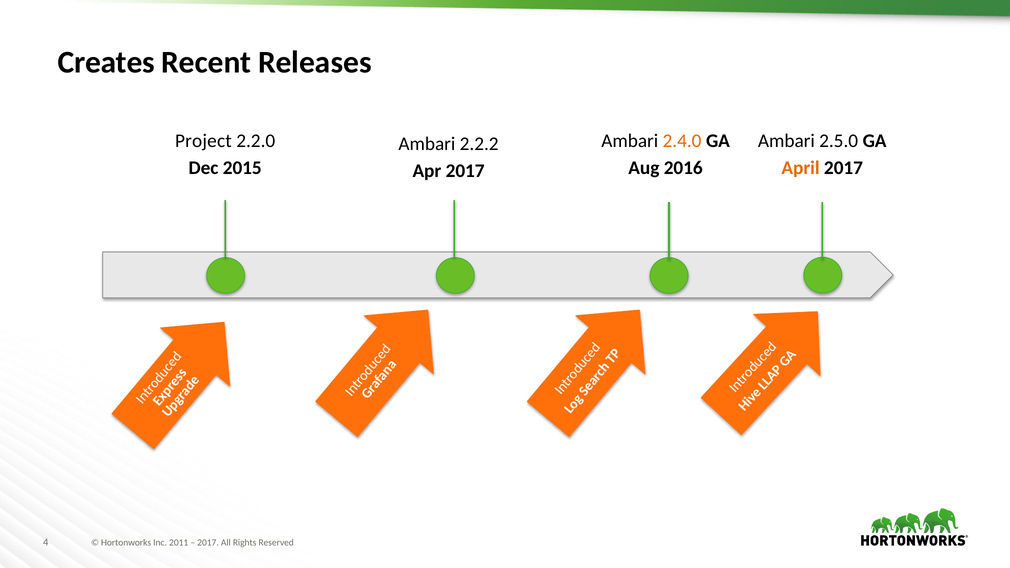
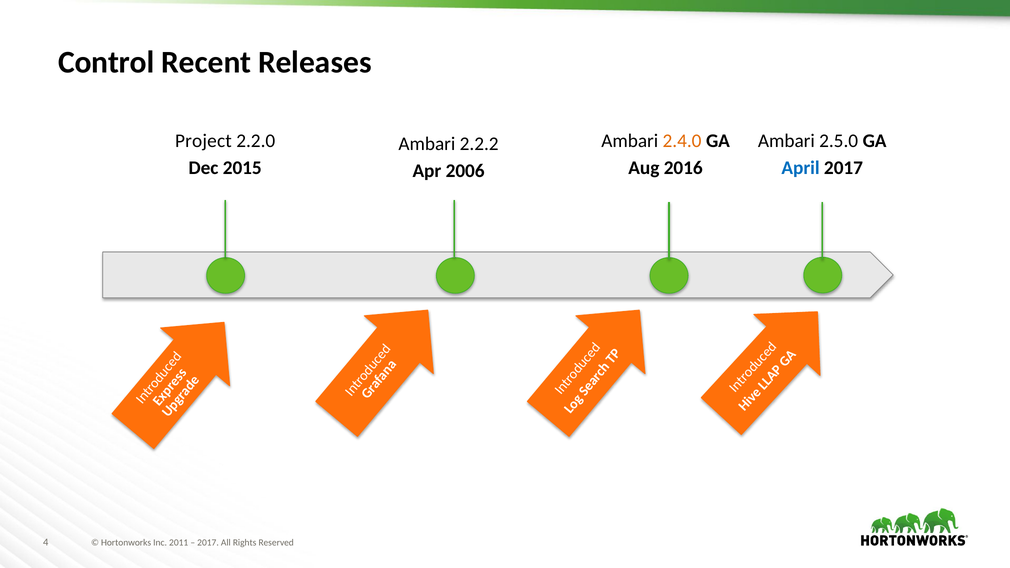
Creates: Creates -> Control (106, 63)
April colour: orange -> blue (801, 168)
Apr 2017: 2017 -> 2006 (465, 171)
